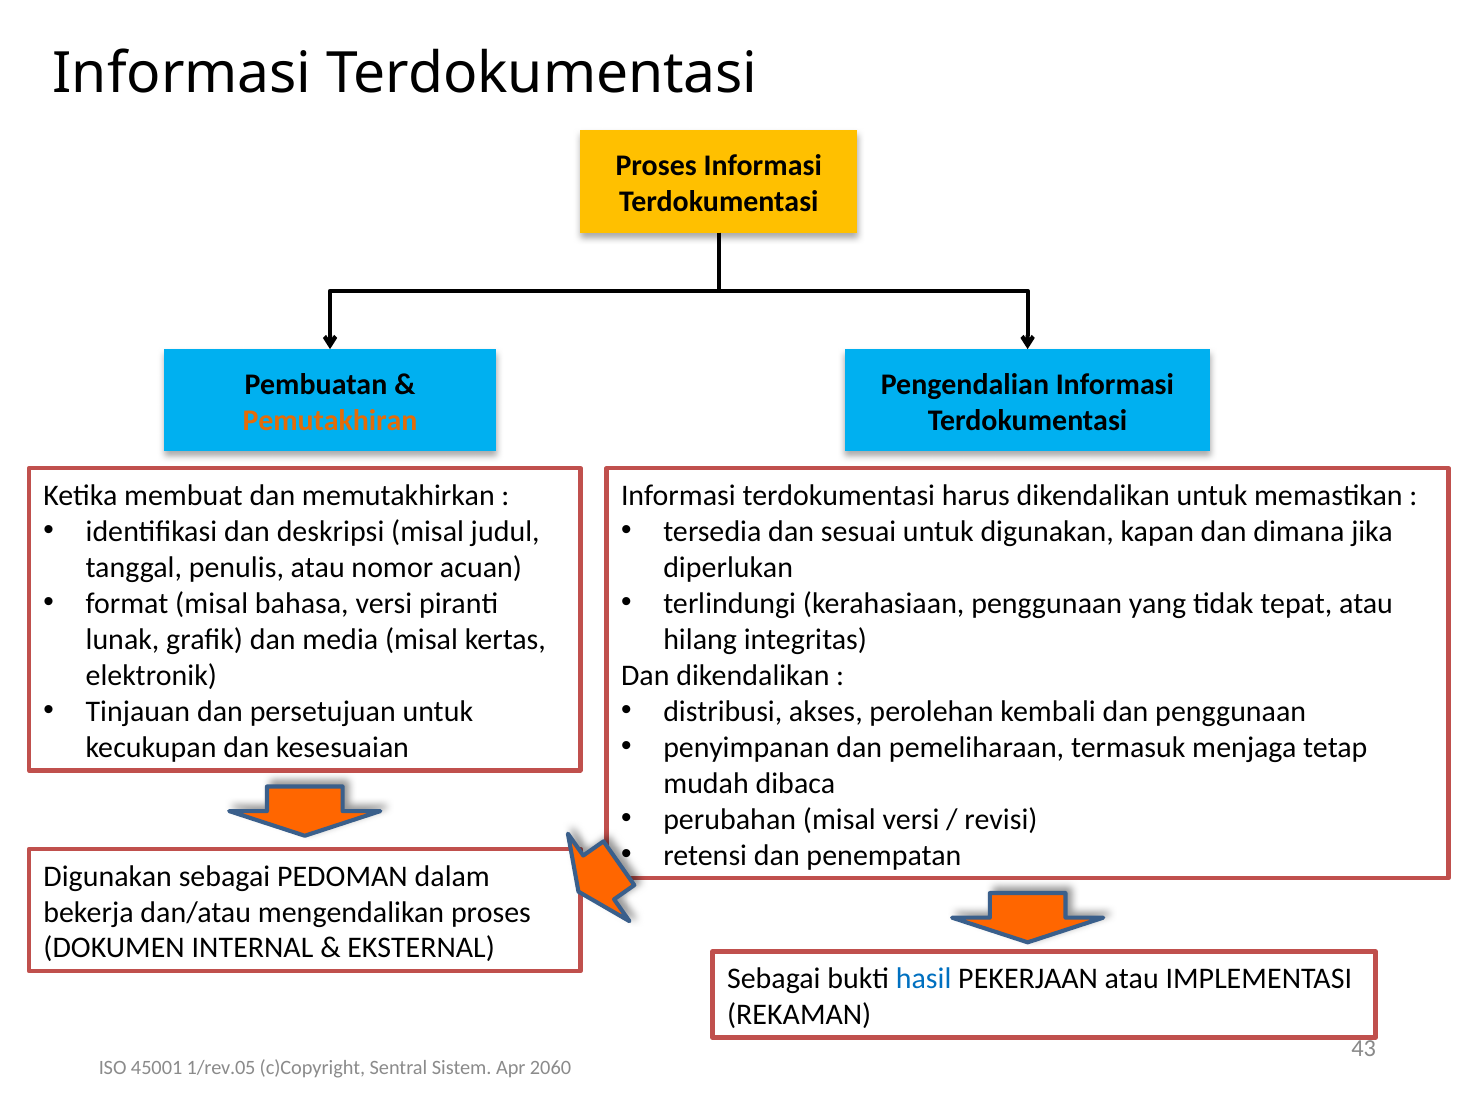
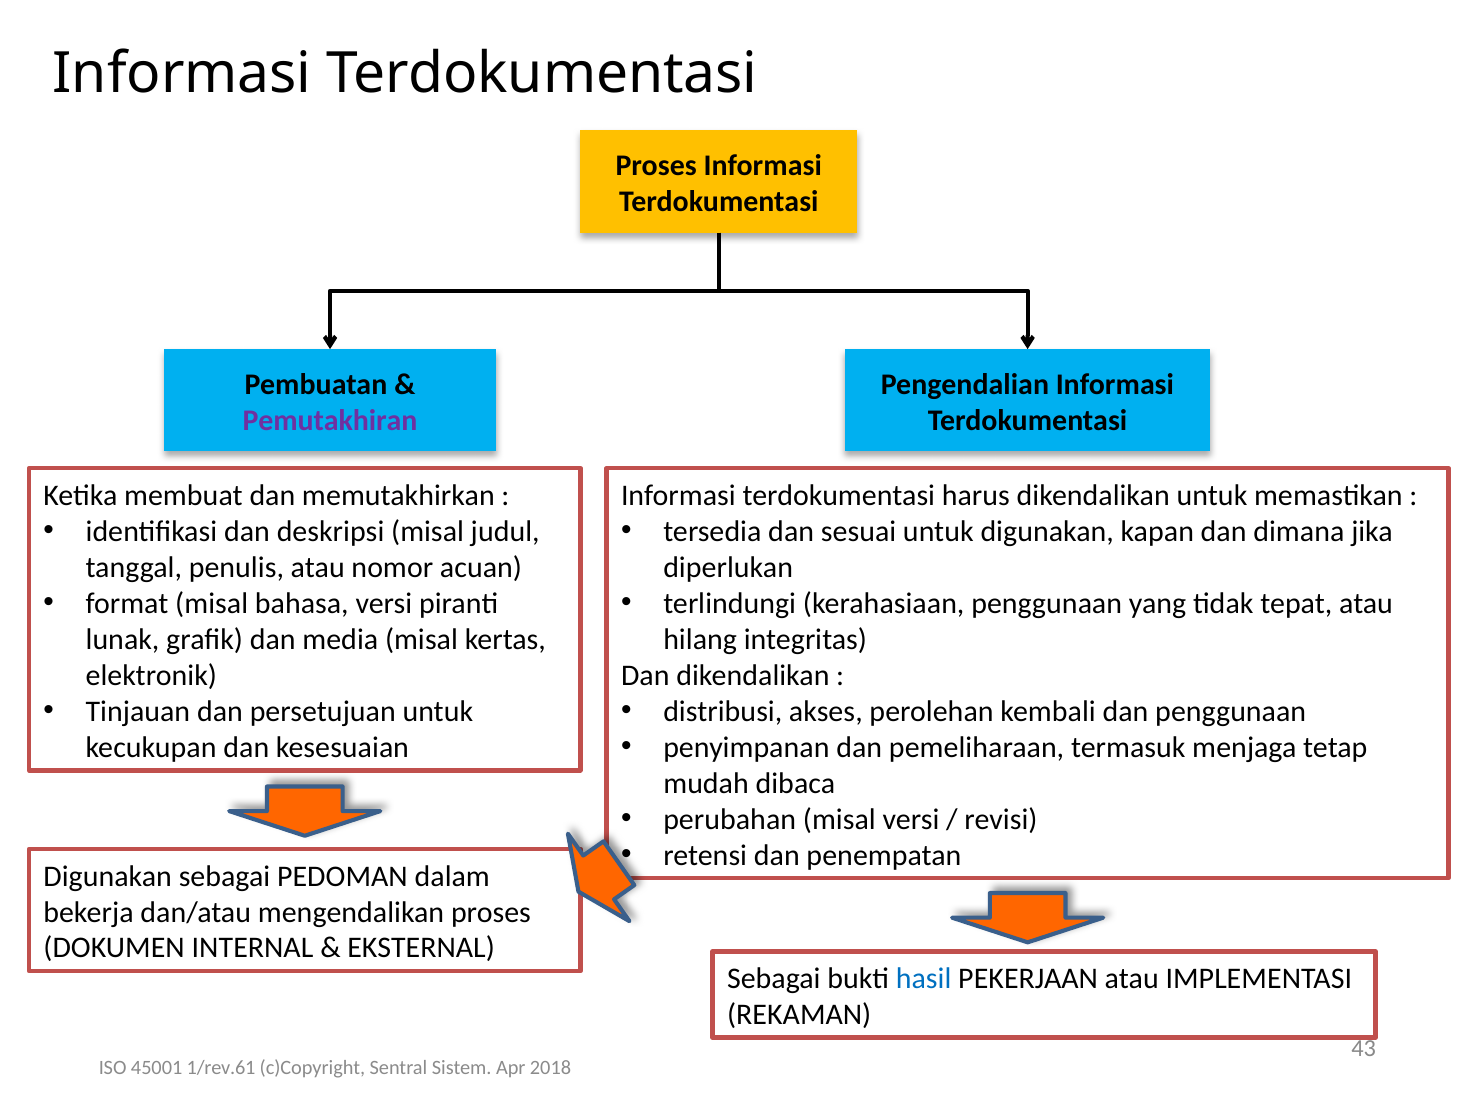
Pemutakhiran colour: orange -> purple (330, 420)
1/rev.05: 1/rev.05 -> 1/rev.61 (221, 1067)
2060: 2060 -> 2018 (551, 1067)
